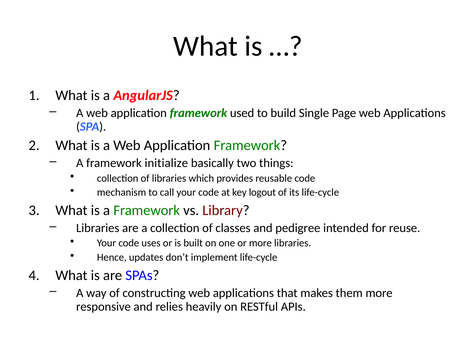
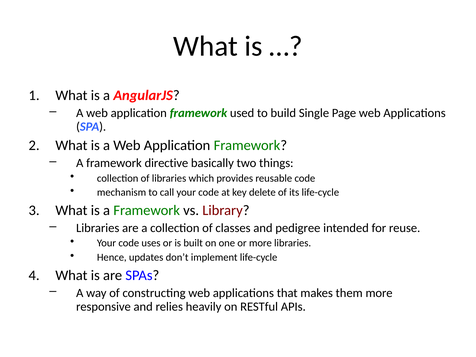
initialize: initialize -> directive (166, 163)
logout: logout -> delete (262, 192)
